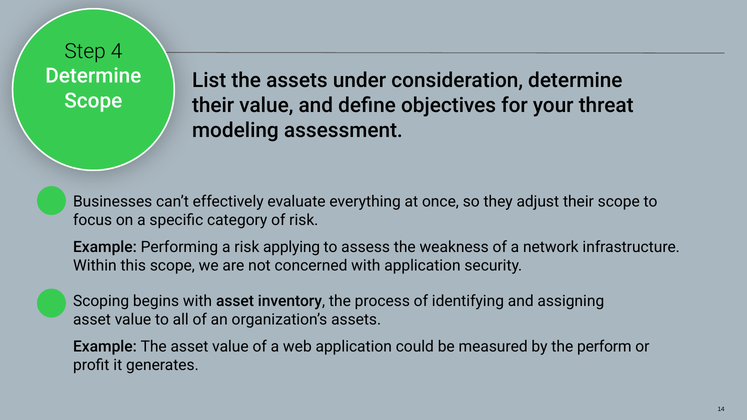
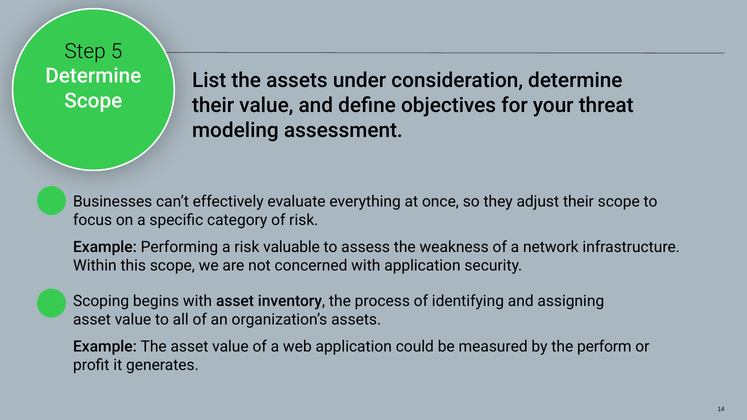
4: 4 -> 5 (117, 51)
applying: applying -> valuable (292, 247)
